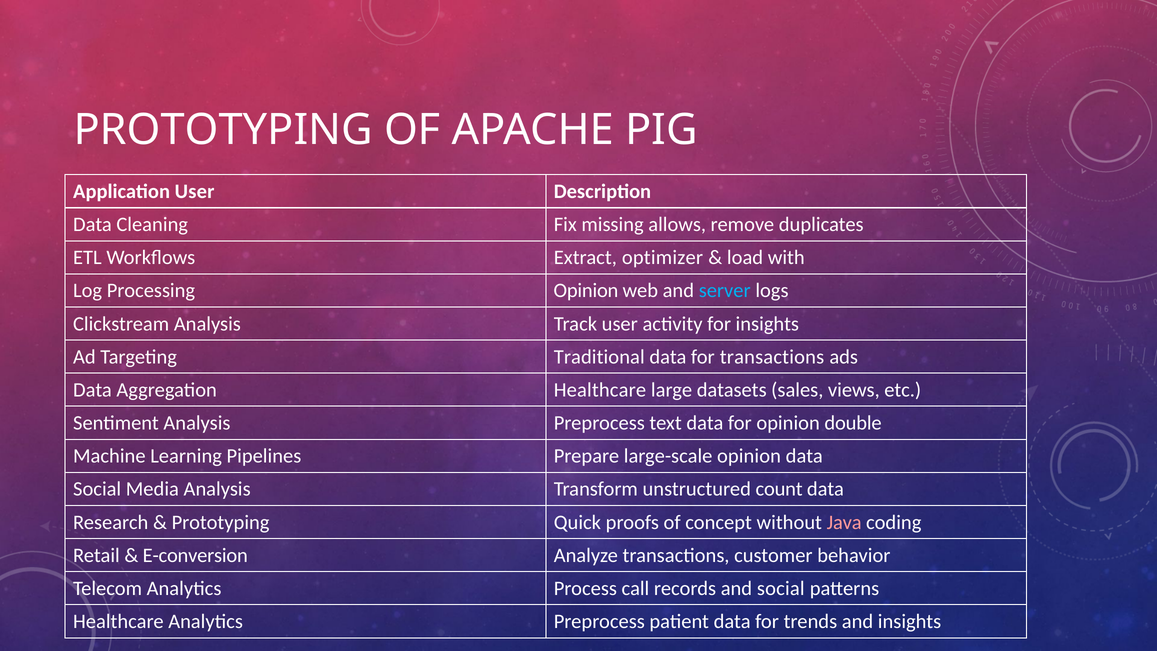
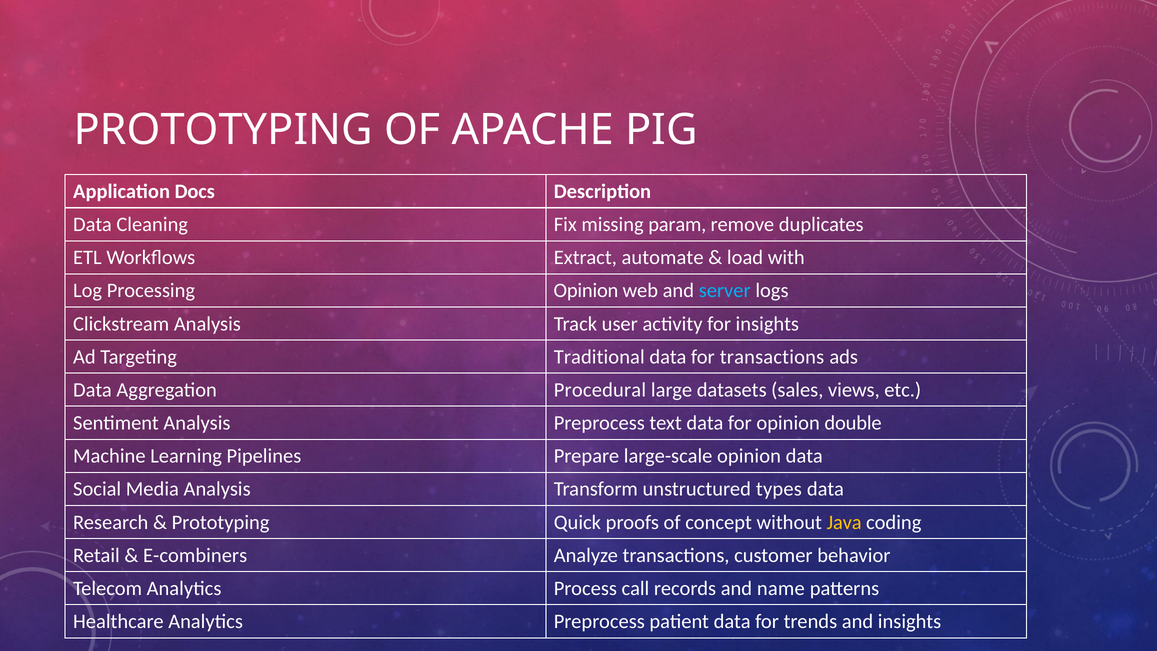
Application User: User -> Docs (195, 191)
allows: allows -> param (677, 224)
optimizer: optimizer -> automate (663, 258)
Aggregation Healthcare: Healthcare -> Procedural (600, 390)
count: count -> types (779, 489)
Java colour: pink -> yellow (844, 522)
E-conversion: E-conversion -> E-combiners (195, 555)
and social: social -> name (781, 588)
